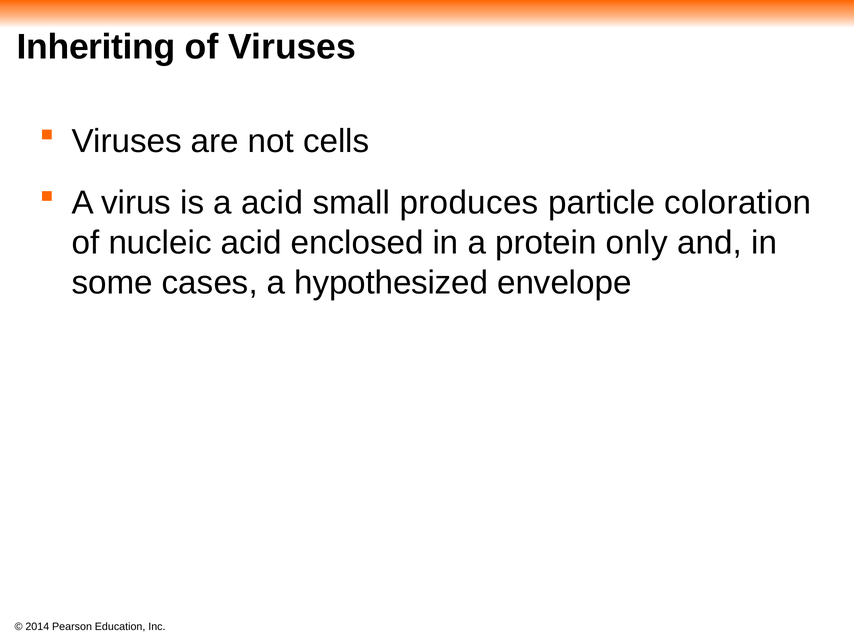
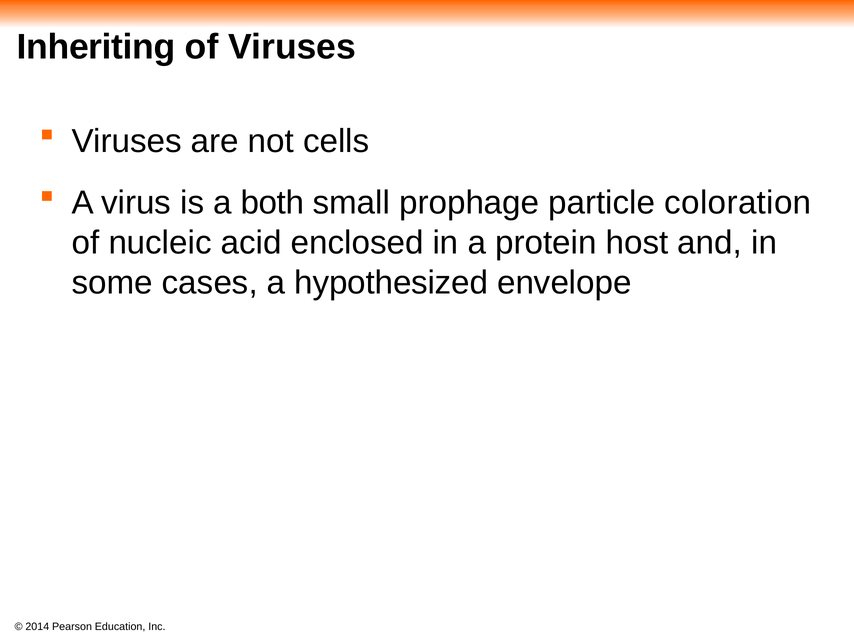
a acid: acid -> both (272, 203)
produces: produces -> prophage (469, 203)
only: only -> host (637, 243)
